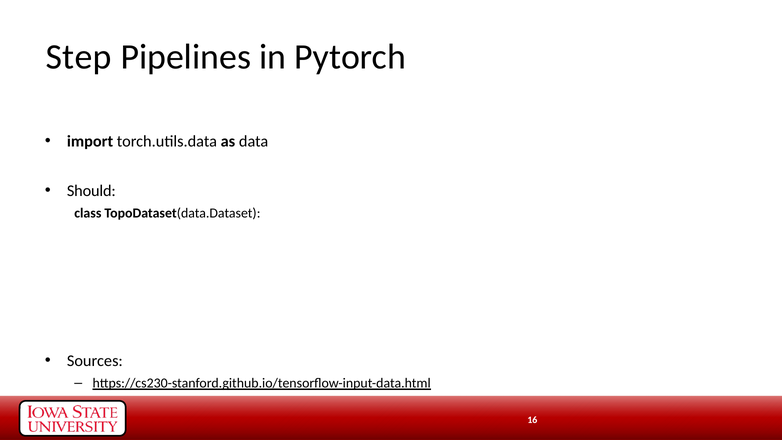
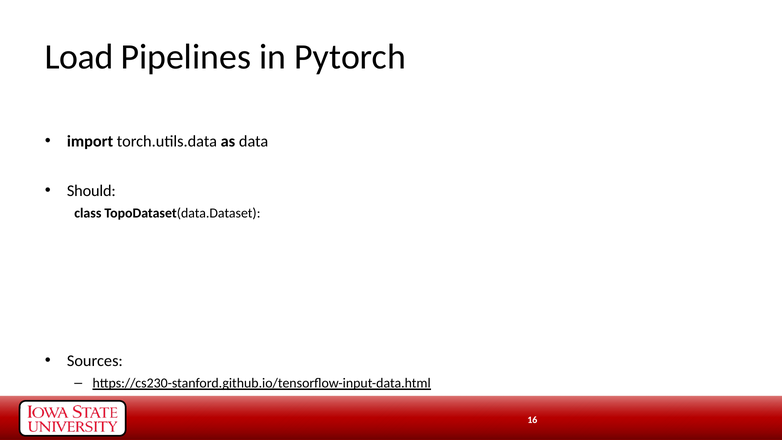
Step: Step -> Load (79, 57)
